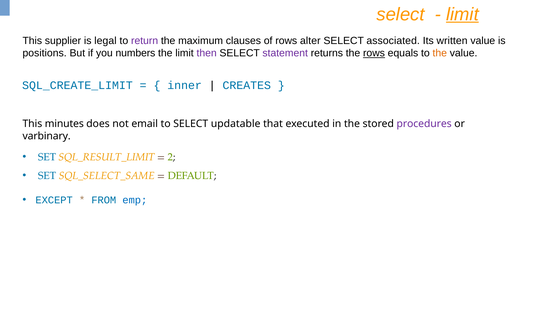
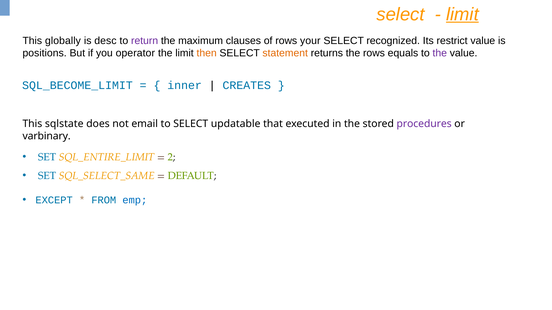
supplier: supplier -> globally (63, 41)
legal: legal -> desc (105, 41)
alter: alter -> your (310, 41)
associated: associated -> recognized (393, 41)
written: written -> restrict (452, 41)
numbers: numbers -> operator (135, 53)
then colour: purple -> orange (207, 53)
statement colour: purple -> orange (285, 53)
rows underline: present -> none (374, 53)
the colour: orange -> purple (440, 53)
SQL_CREATE_LIMIT: SQL_CREATE_LIMIT -> SQL_BECOME_LIMIT (77, 85)
minutes: minutes -> sqlstate (64, 124)
SQL_RESULT_LIMIT: SQL_RESULT_LIMIT -> SQL_ENTIRE_LIMIT (107, 157)
